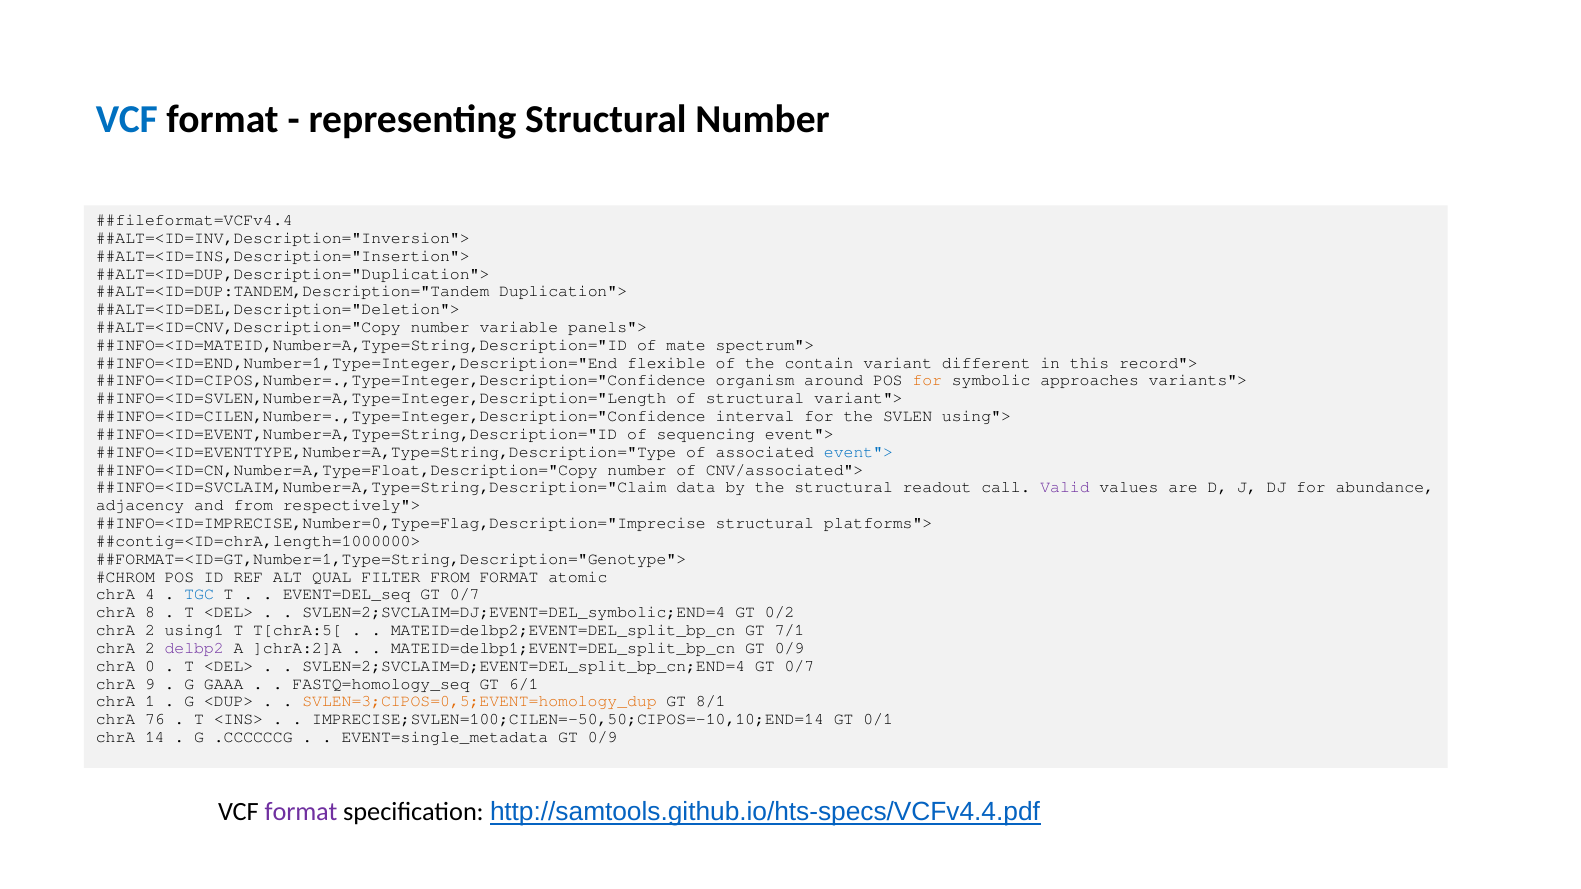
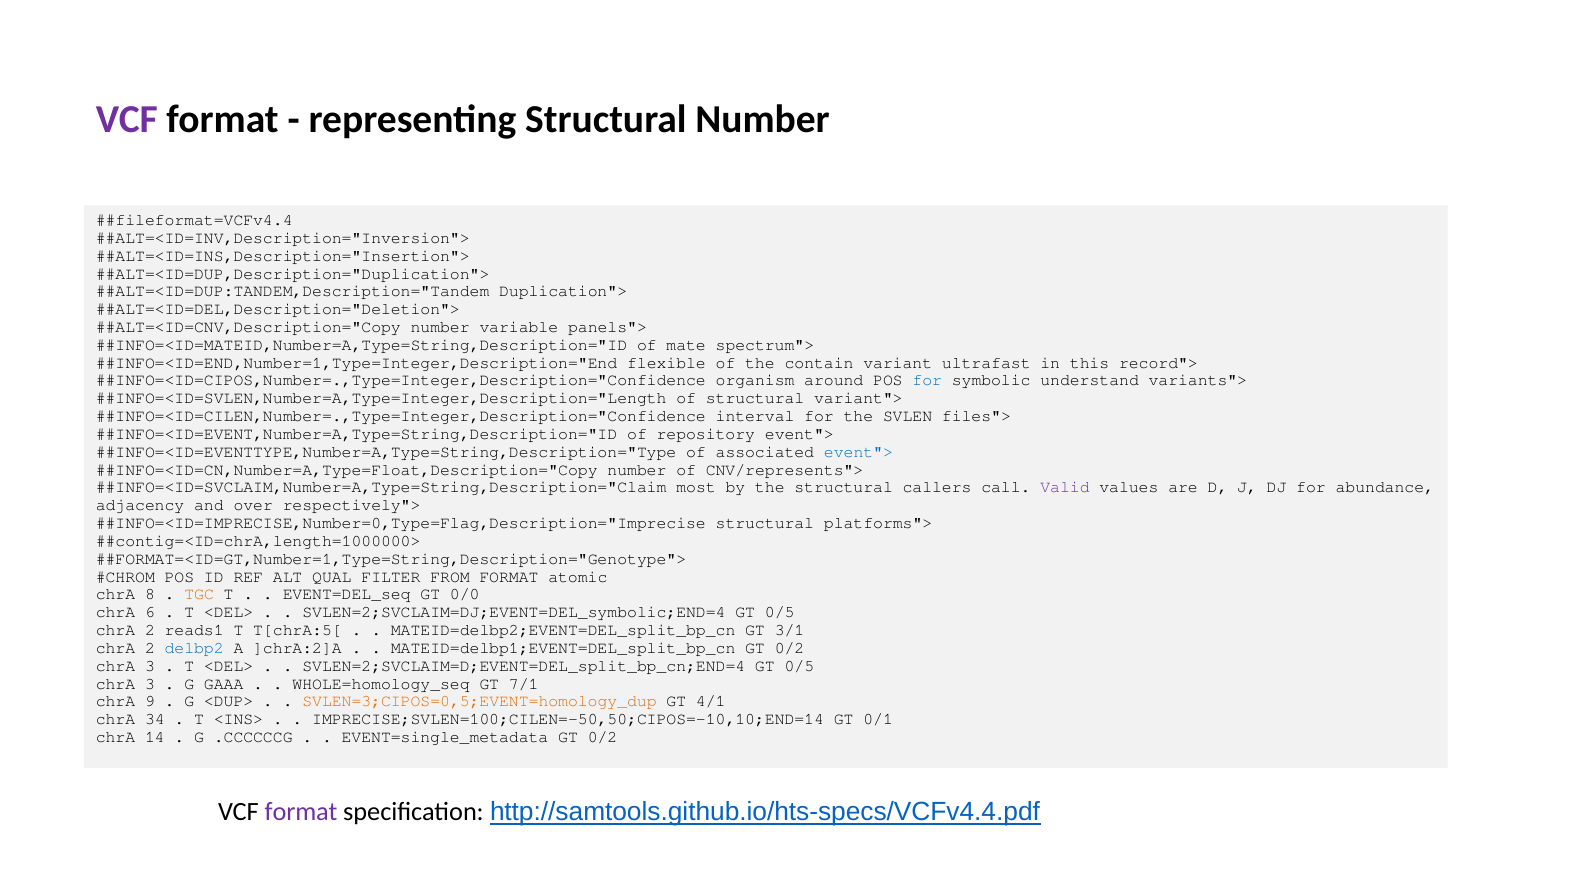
VCF colour: blue -> purple (127, 119)
different: different -> ultrafast (986, 363)
for colour: orange -> blue (927, 381)
approaches: approaches -> understand (1090, 381)
using">: using"> -> files"> (976, 416)
sequencing: sequencing -> repository (706, 434)
CNV/associated">: CNV/associated"> -> CNV/represents"> (785, 470)
data: data -> most (696, 488)
readout: readout -> callers (937, 488)
and from: from -> over (253, 506)
4: 4 -> 8 (150, 595)
TGC colour: blue -> orange (199, 595)
EVENT=DEL_seq GT 0/7: 0/7 -> 0/0 (465, 595)
8: 8 -> 6 (150, 612)
SVLEN=2;SVCLAIM=DJ;EVENT=DEL_symbolic;END=4 GT 0/2: 0/2 -> 0/5 (780, 612)
using1: using1 -> reads1 (194, 630)
7/1: 7/1 -> 3/1 (790, 630)
delbp2 colour: purple -> blue (194, 648)
MATEID=delbp1;EVENT=DEL_split_bp_cn GT 0/9: 0/9 -> 0/2 (790, 648)
0: 0 -> 3 (150, 666)
SVLEN=2;SVCLAIM=D;EVENT=DEL_split_bp_cn;END=4 GT 0/7: 0/7 -> 0/5 (799, 666)
9: 9 -> 3 (150, 684)
FASTQ=homology_seq: FASTQ=homology_seq -> WHOLE=homology_seq (381, 684)
6/1: 6/1 -> 7/1 (524, 684)
1: 1 -> 9 (150, 702)
8/1: 8/1 -> 4/1 (711, 702)
76: 76 -> 34 (155, 719)
0/9: 0/9 -> 0/2 (603, 737)
